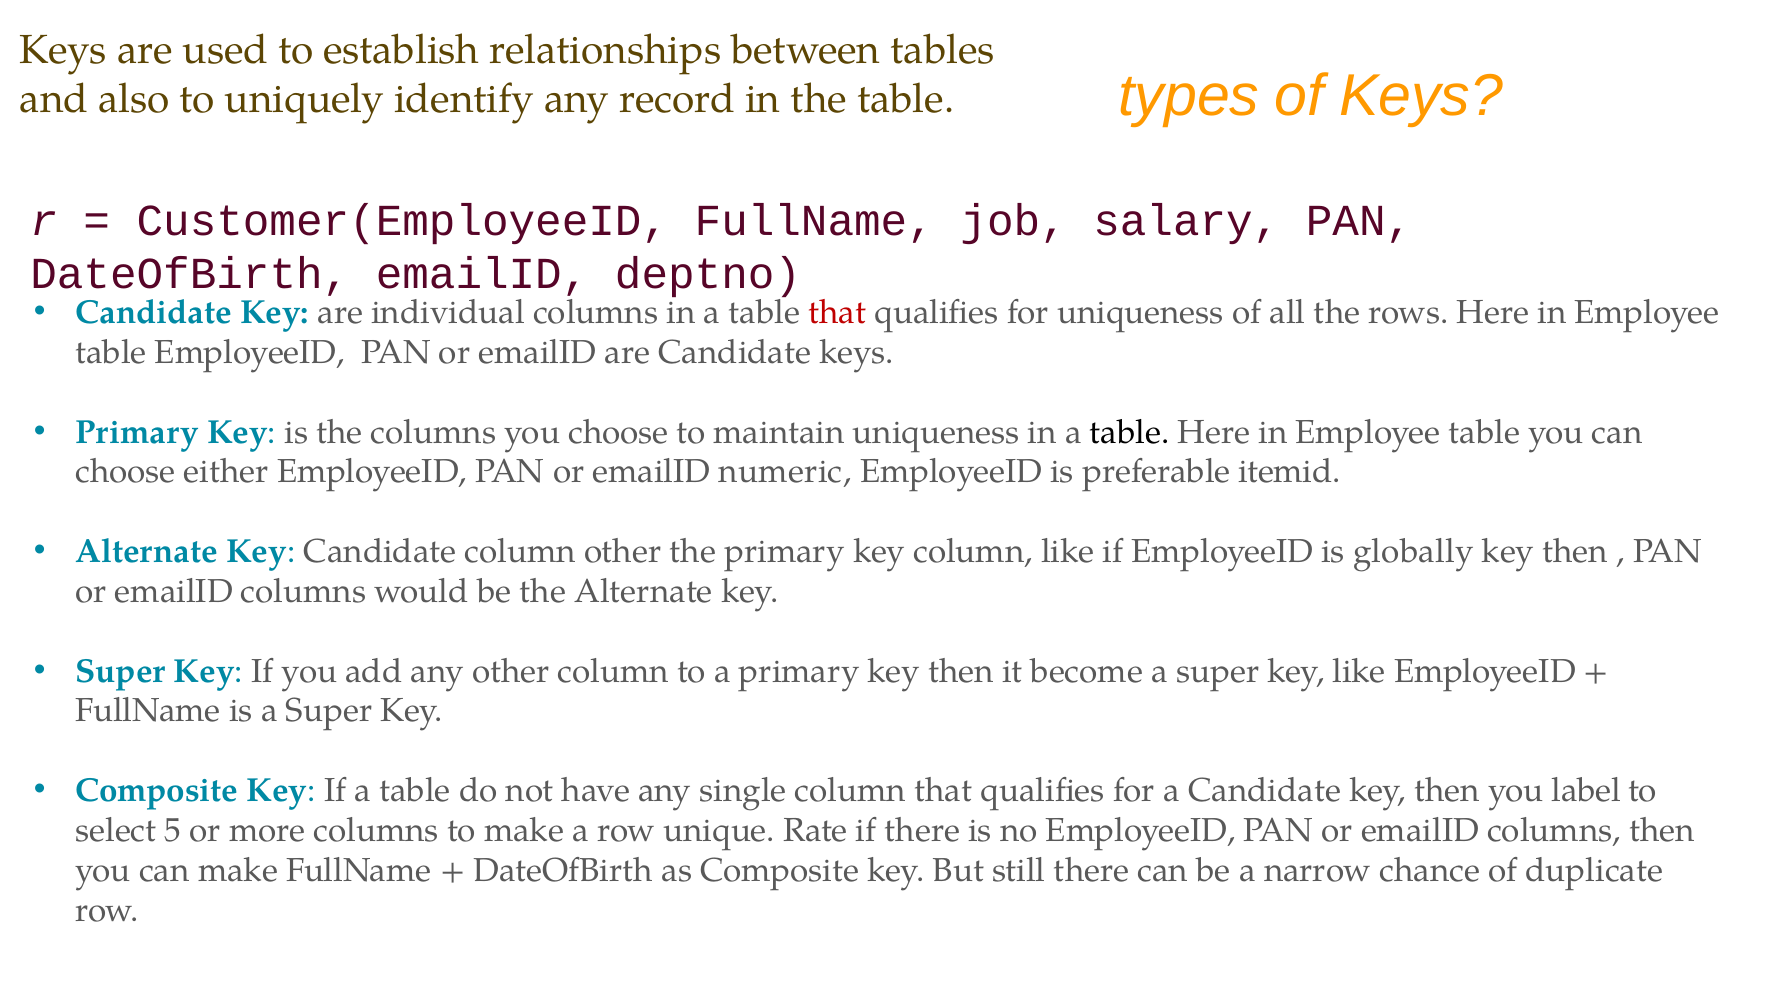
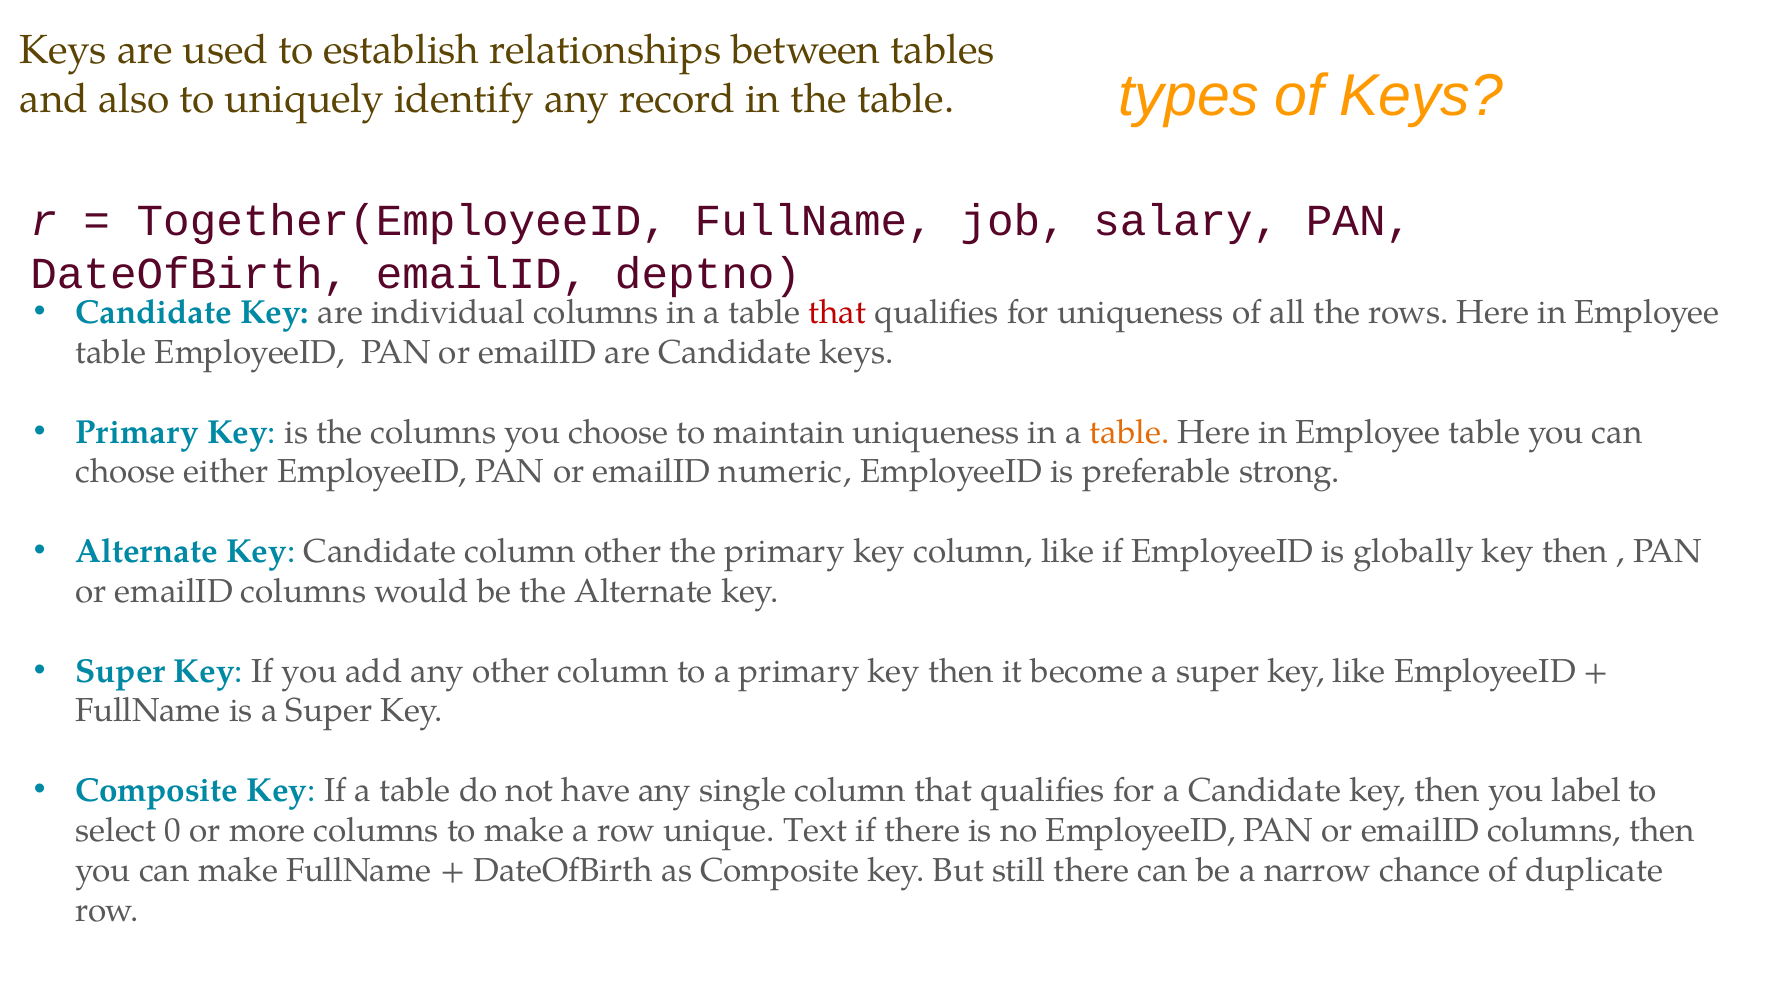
Customer(EmployeeID: Customer(EmployeeID -> Together(EmployeeID (402, 220)
table colour: black -> orange (1130, 432)
itemid: itemid -> strong (1289, 472)
5: 5 -> 0 (173, 831)
Rate: Rate -> Text (816, 831)
